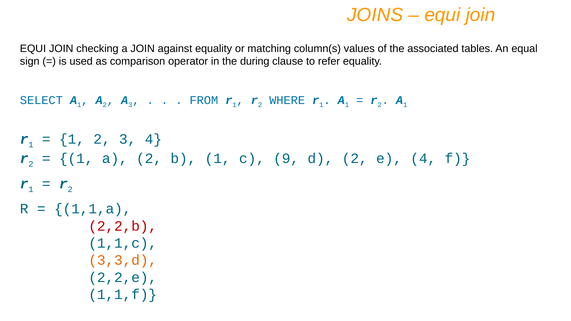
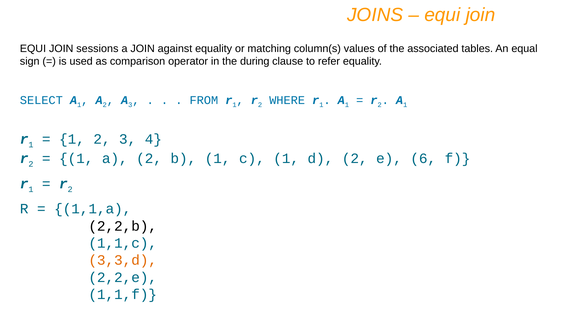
checking: checking -> sessions (97, 49)
c 9: 9 -> 1 (286, 159)
e 4: 4 -> 6 (423, 159)
2,2,b colour: red -> black (123, 226)
